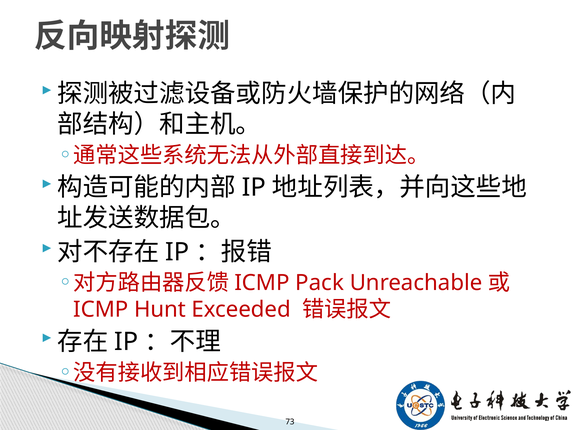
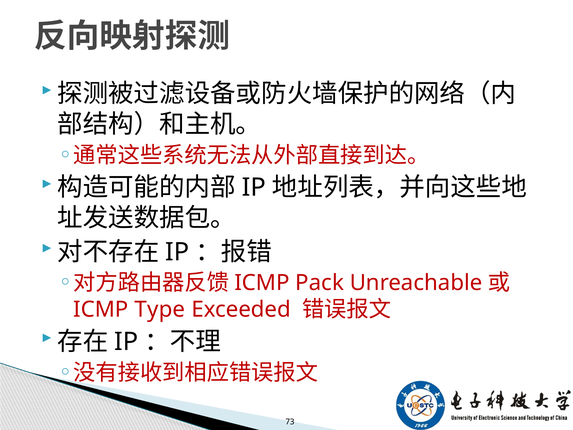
Hunt: Hunt -> Type (160, 309)
